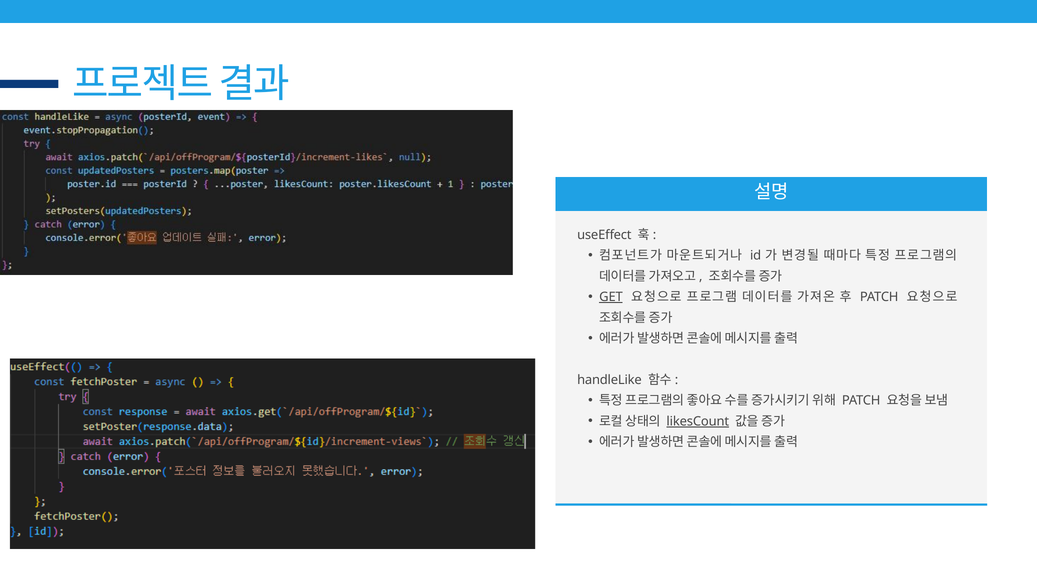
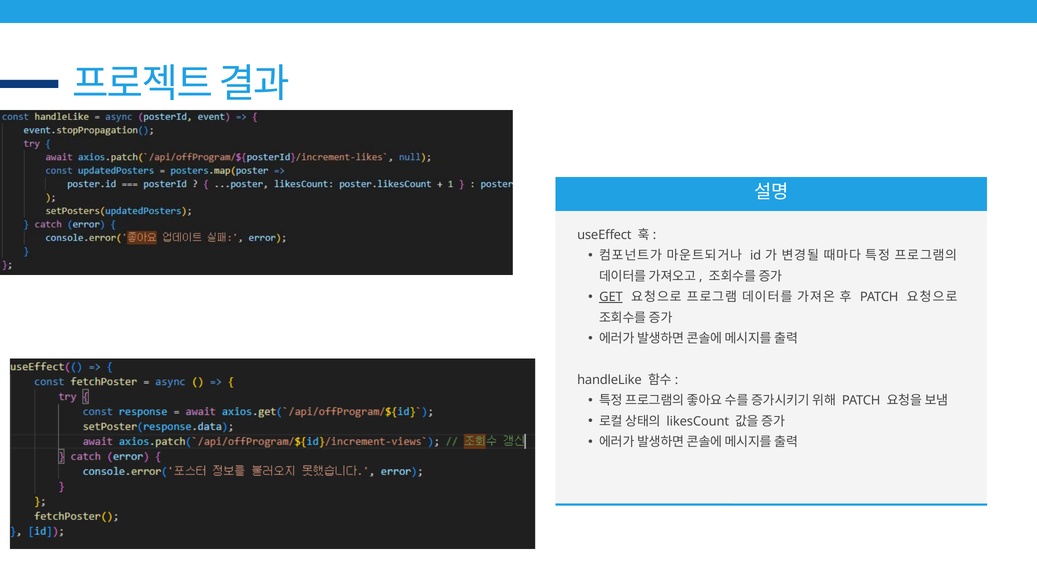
likesCount underline: present -> none (698, 422)
